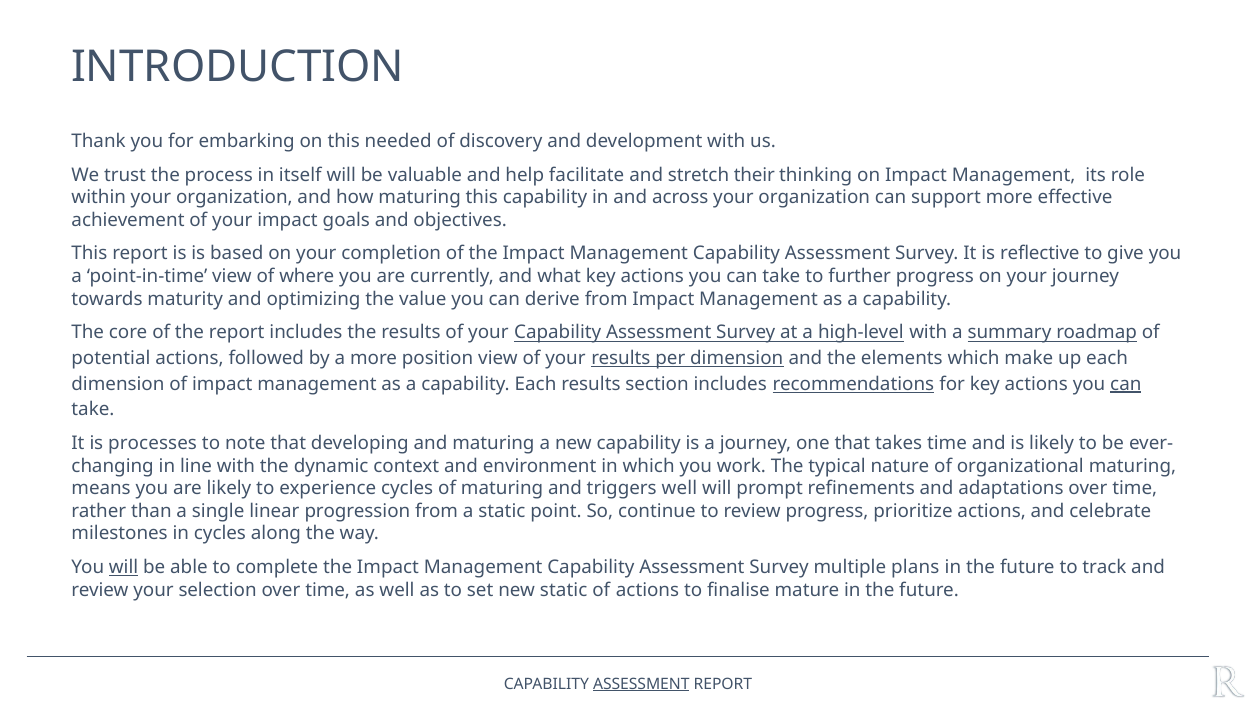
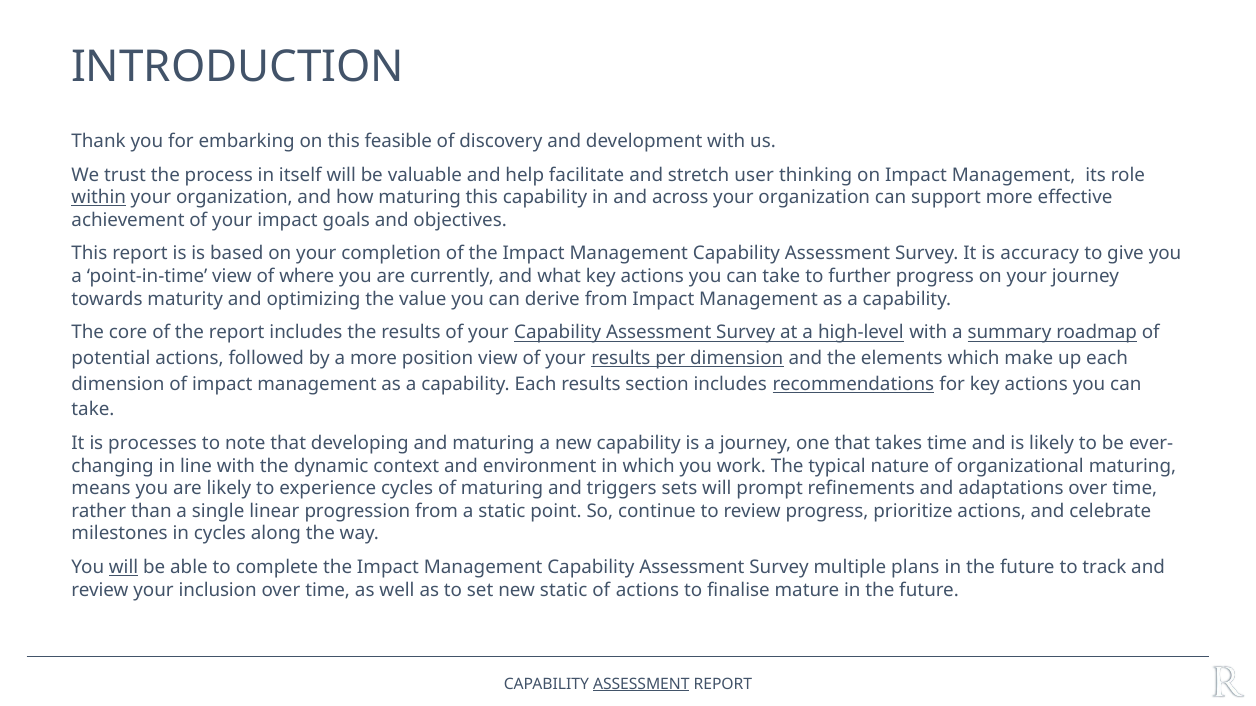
needed: needed -> feasible (398, 141)
their: their -> user (754, 175)
within underline: none -> present (99, 198)
reflective: reflective -> accuracy (1040, 254)
can underline: present -> none (1126, 384)
triggers well: well -> sets (679, 489)
selection: selection -> inclusion (218, 590)
